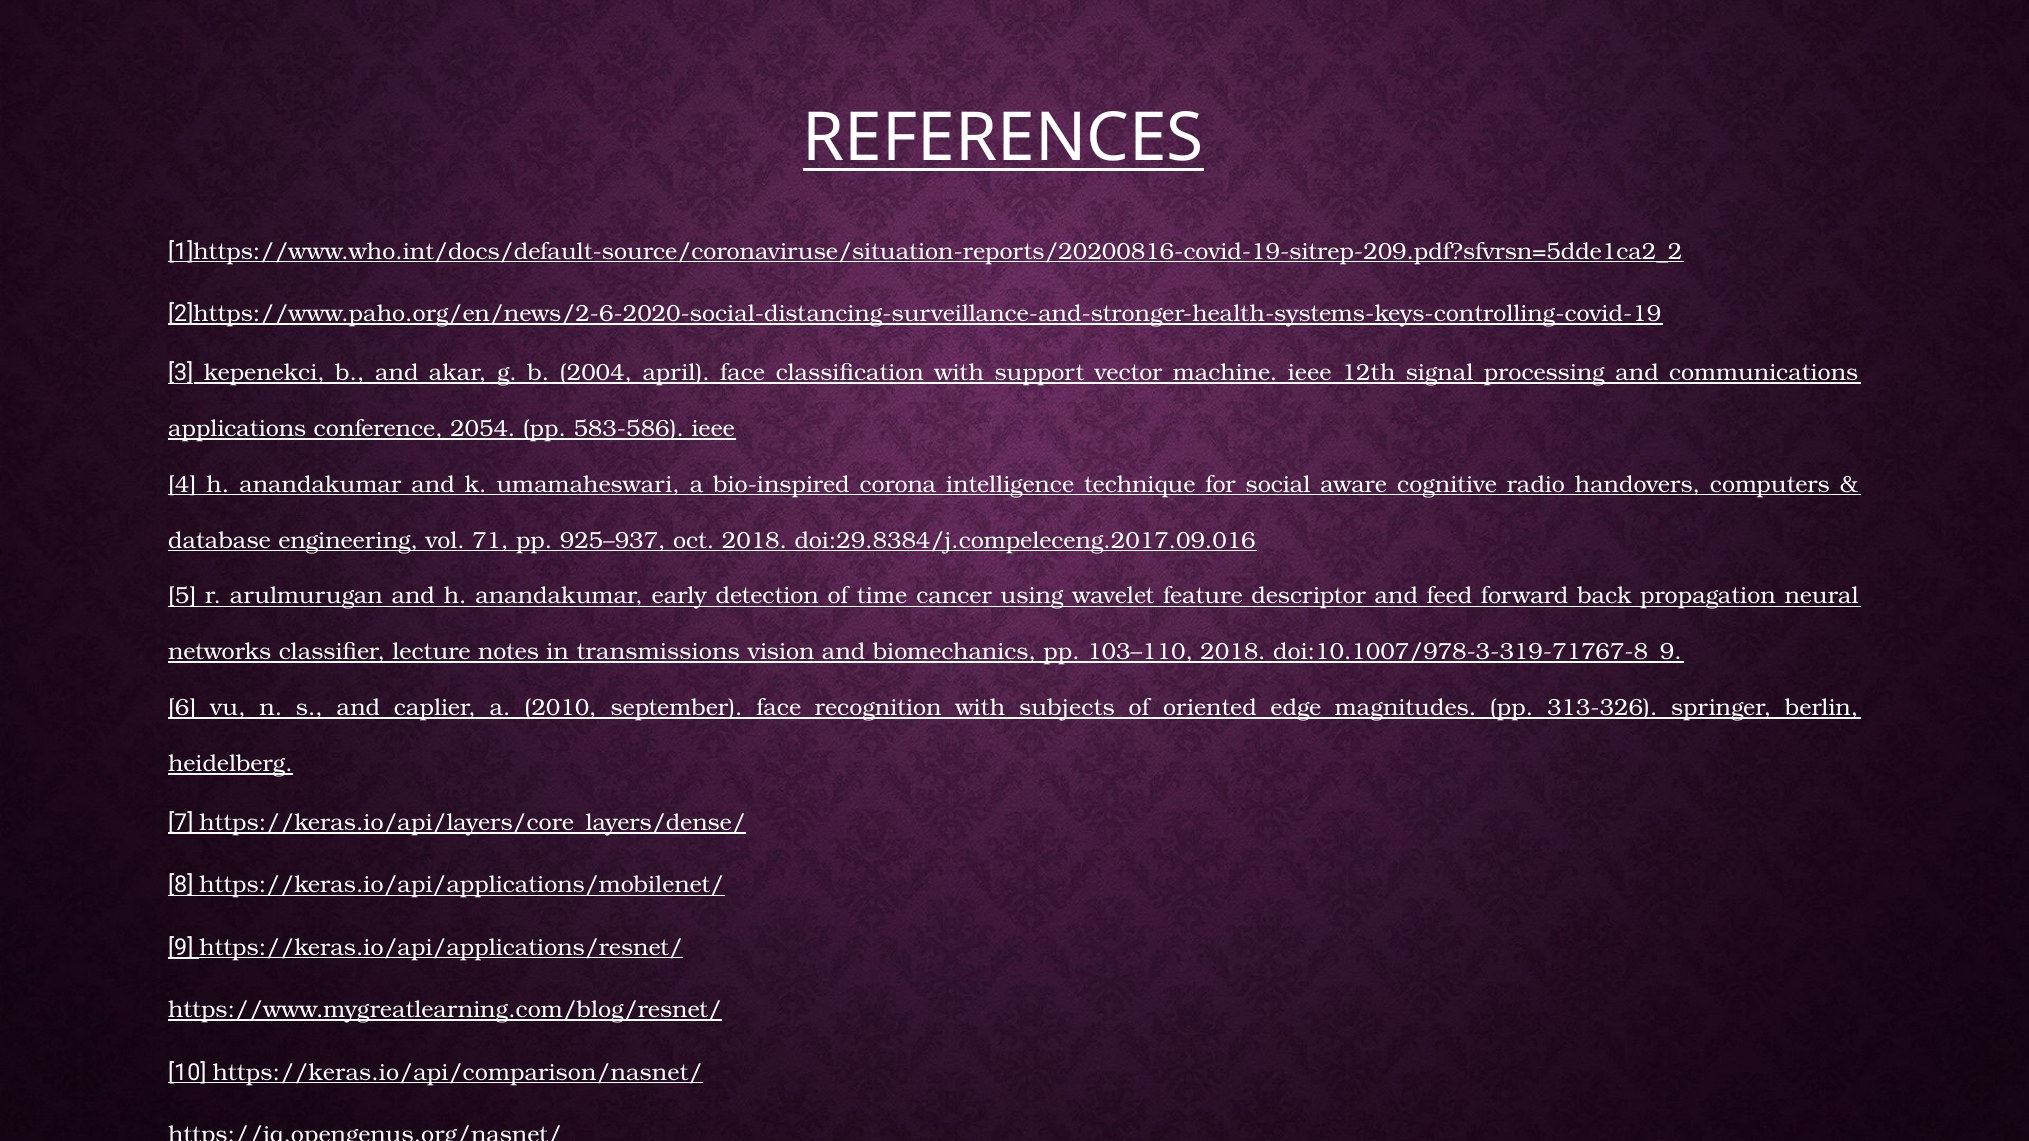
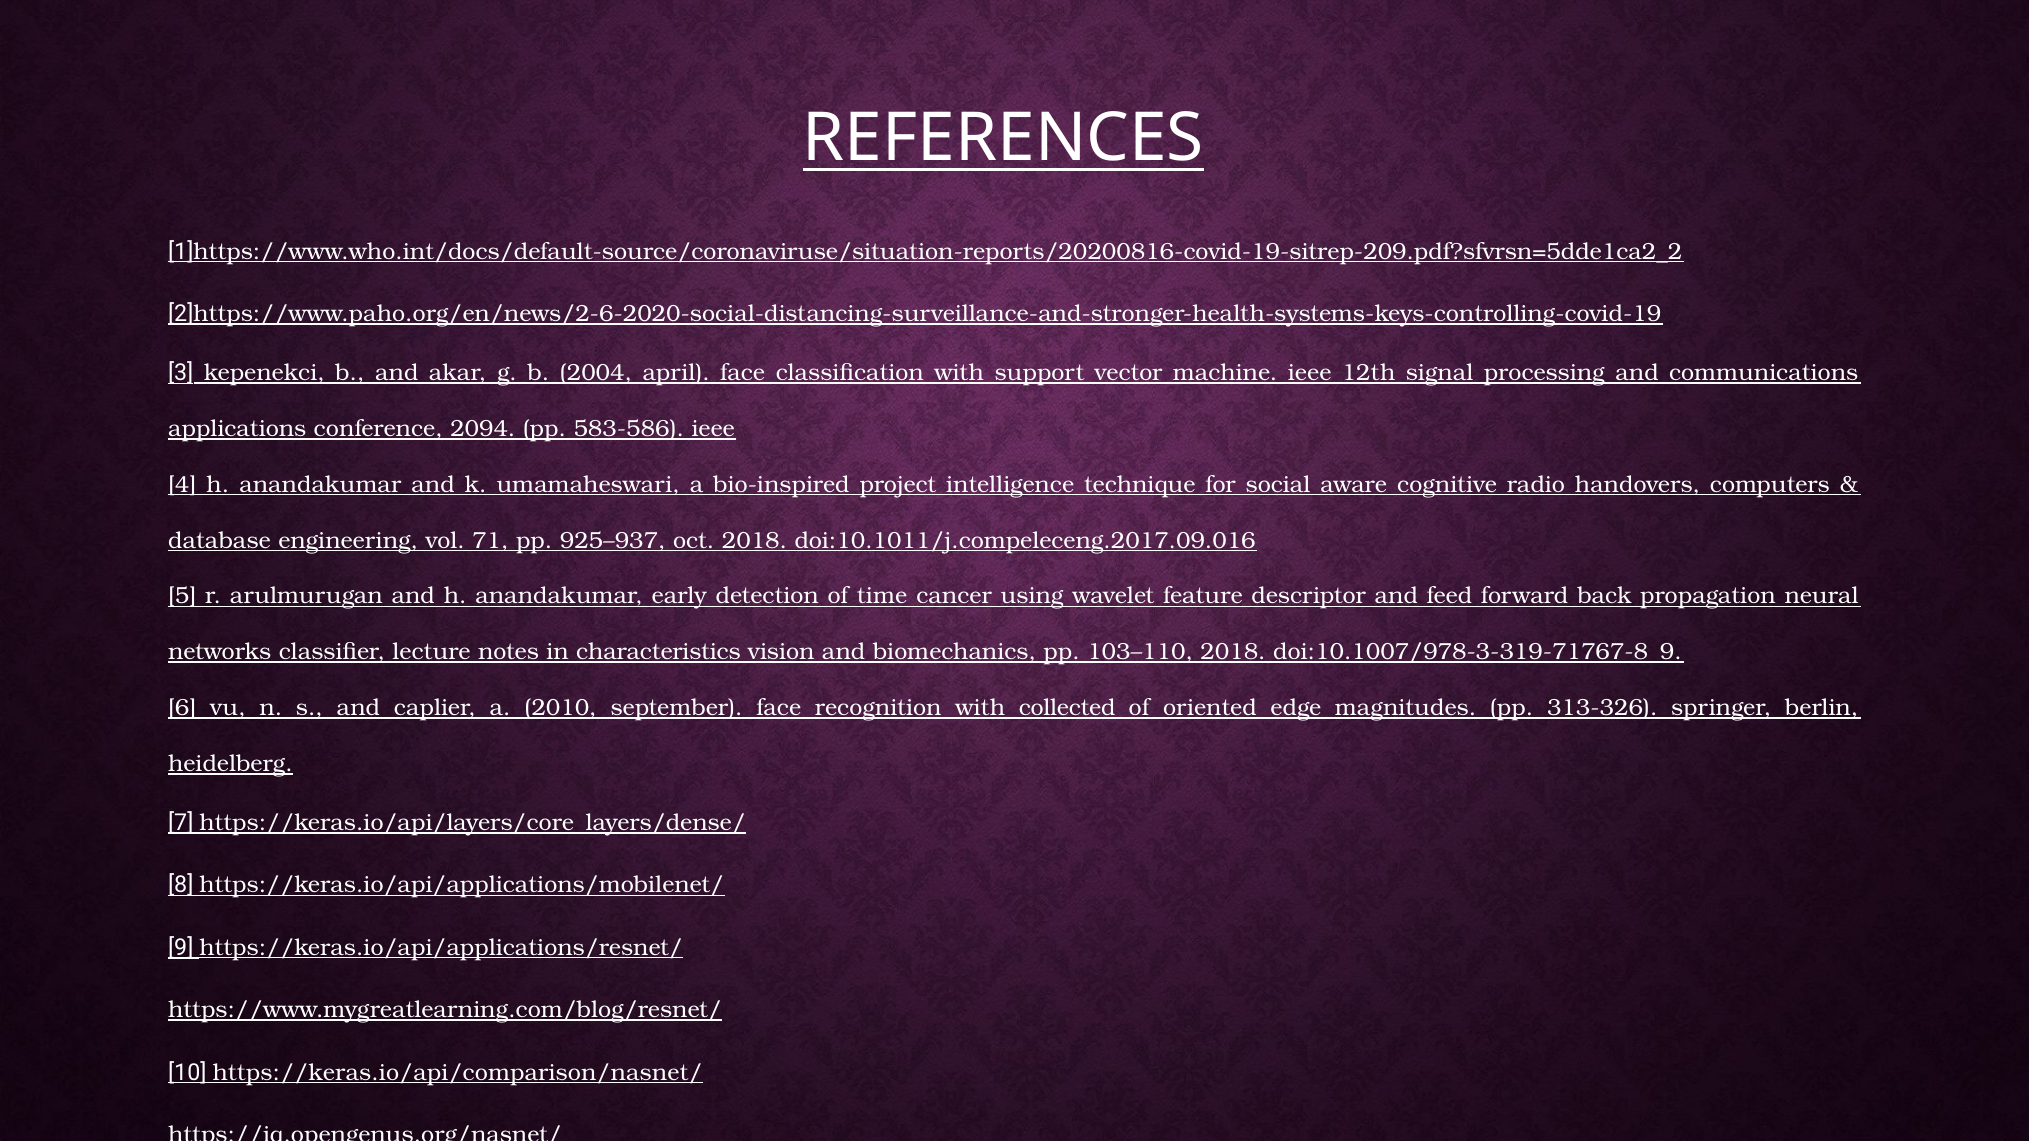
2054: 2054 -> 2094 (483, 429)
corona: corona -> project (898, 485)
doi:29.8384/j.compeleceng.2017.09.016: doi:29.8384/j.compeleceng.2017.09.016 -> doi:10.1011/j.compeleceng.2017.09.016 (1025, 541)
transmissions: transmissions -> characteristics (658, 652)
subjects: subjects -> collected (1067, 708)
